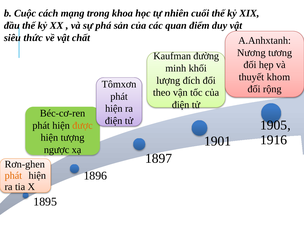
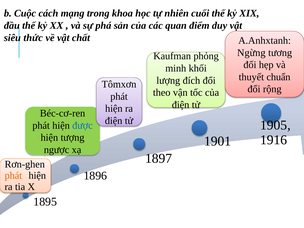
Nương: Nương -> Ngừng (251, 53)
đường: đường -> phỏng (206, 56)
khom: khom -> chuẩn (278, 77)
được colour: orange -> blue (83, 125)
